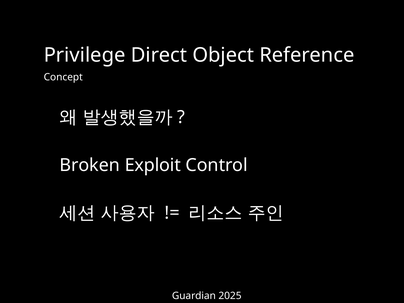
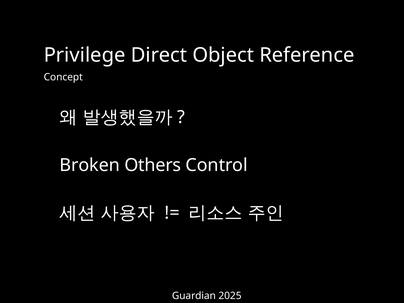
Exploit: Exploit -> Others (153, 165)
